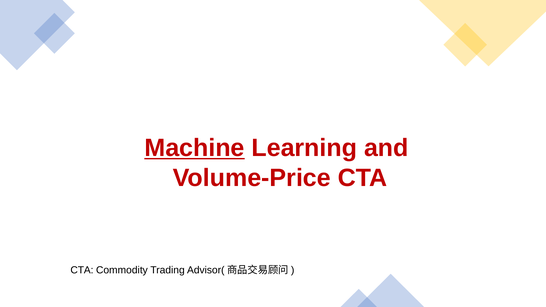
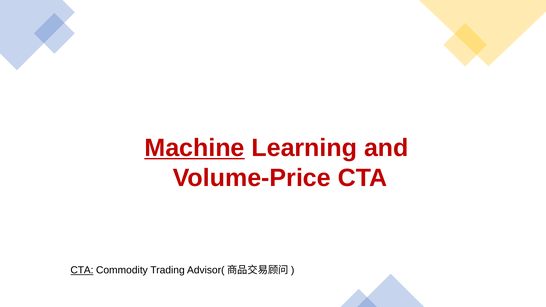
CTA underline: none -> present (82, 270)
